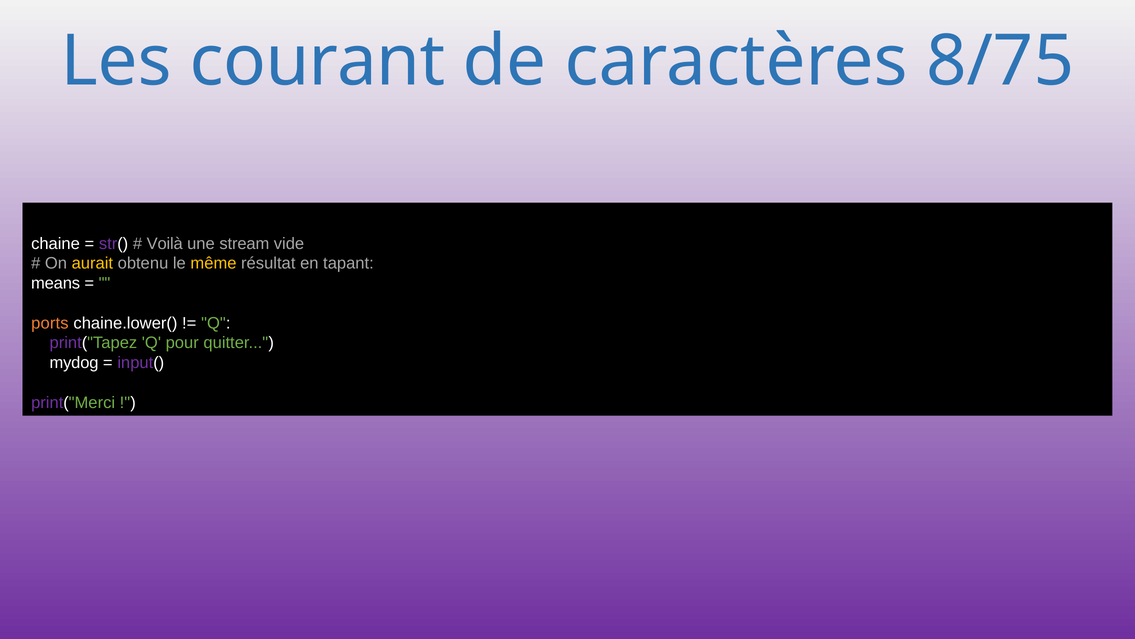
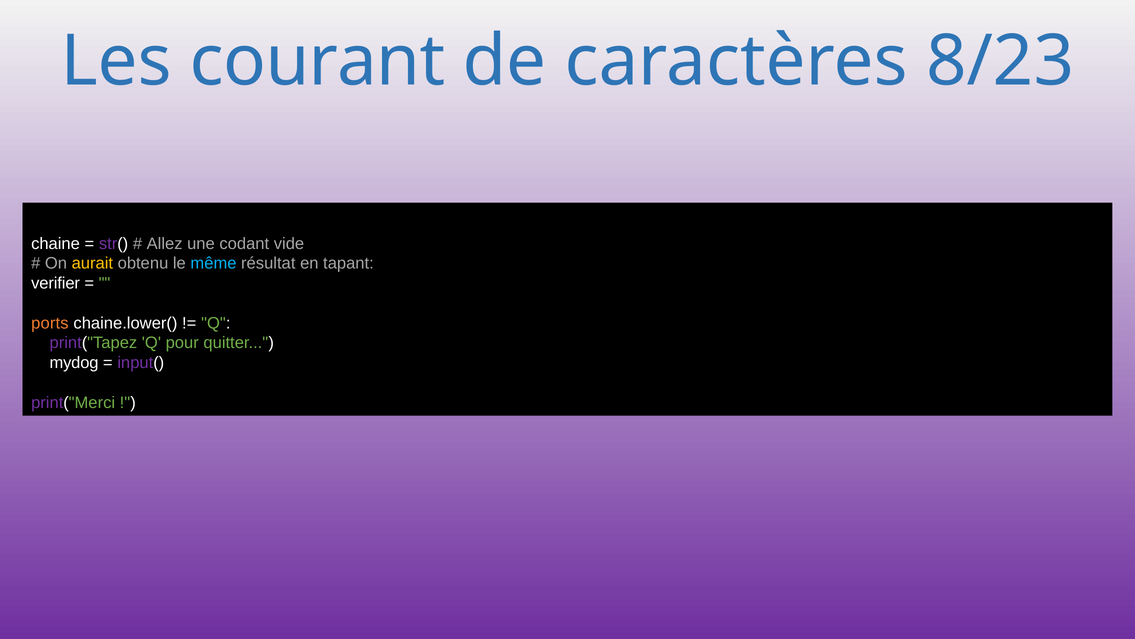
8/75: 8/75 -> 8/23 (1000, 61)
Voilà: Voilà -> Allez (165, 243)
stream: stream -> codant (244, 243)
même colour: yellow -> light blue (214, 263)
means: means -> verifier (56, 283)
